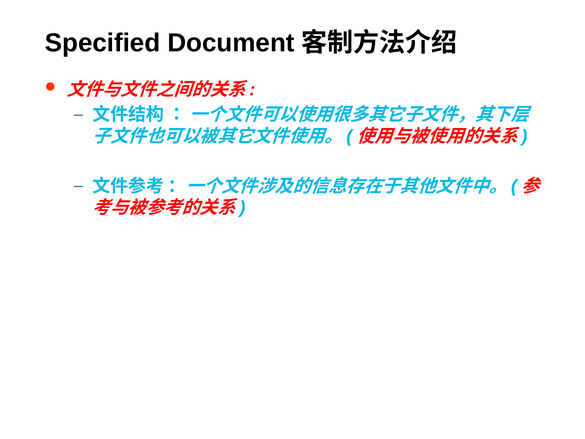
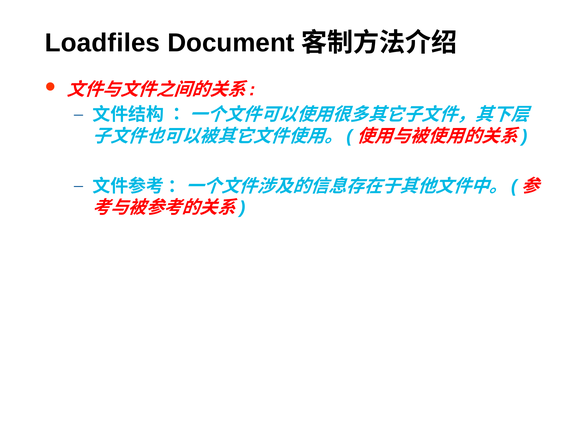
Specified: Specified -> Loadfiles (103, 43)
